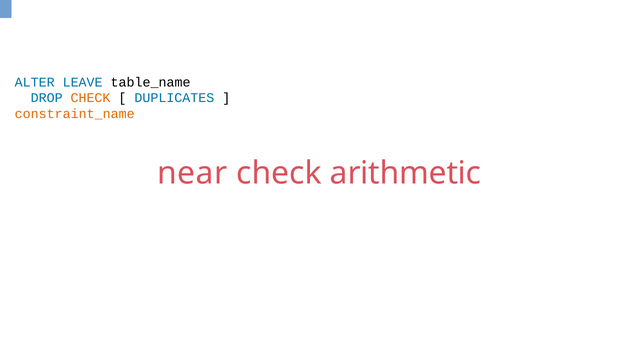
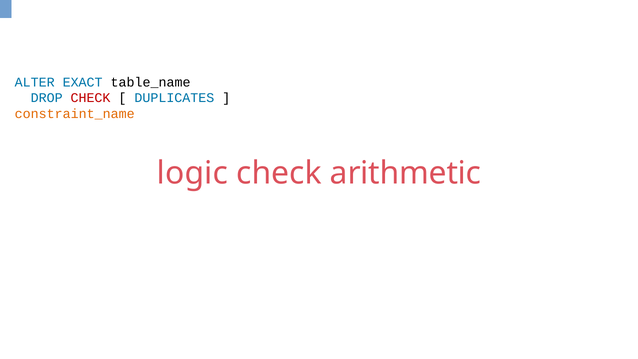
LEAVE: LEAVE -> EXACT (83, 82)
CHECK colour: orange -> red (90, 98)
near: near -> logic (192, 173)
